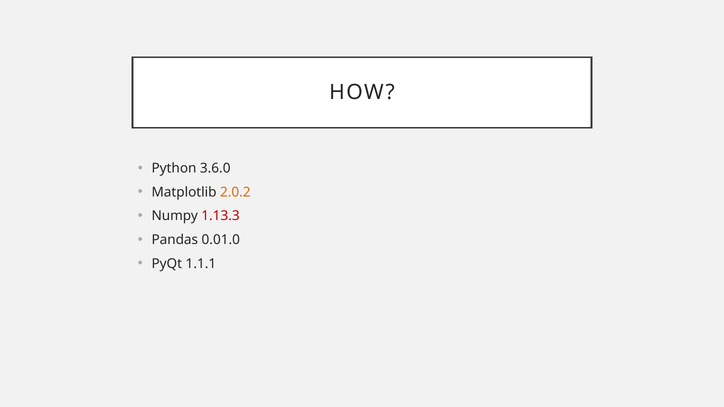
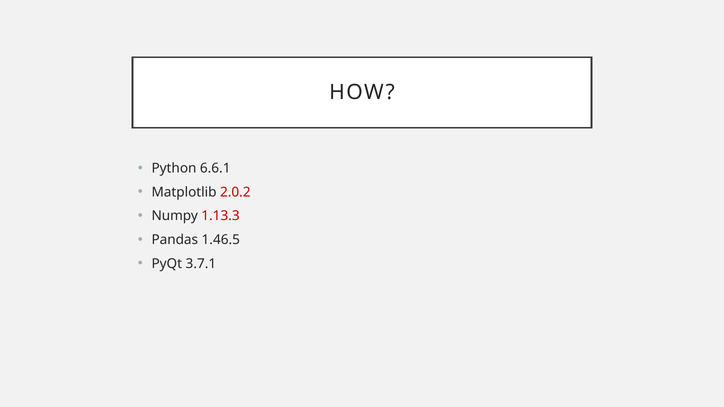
3.6.0: 3.6.0 -> 6.6.1 (215, 168)
2.0.2 colour: orange -> red (235, 192)
0.01.0: 0.01.0 -> 1.46.5 (221, 240)
1.1.1: 1.1.1 -> 3.7.1 (201, 264)
